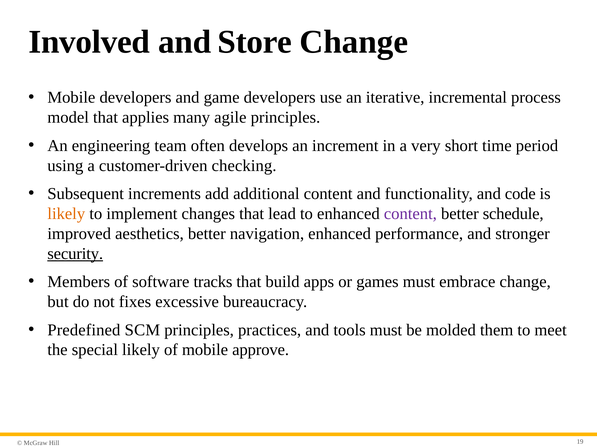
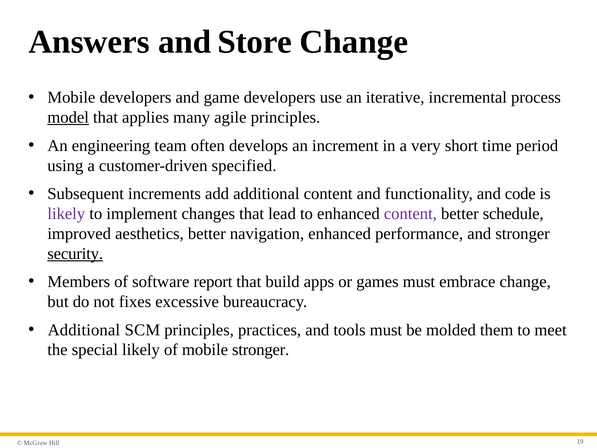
Involved: Involved -> Answers (89, 42)
model underline: none -> present (68, 117)
checking: checking -> specified (244, 165)
likely colour: orange -> purple (66, 214)
tracks: tracks -> report (213, 282)
Predefined: Predefined -> Additional (84, 330)
mobile approve: approve -> stronger (261, 350)
